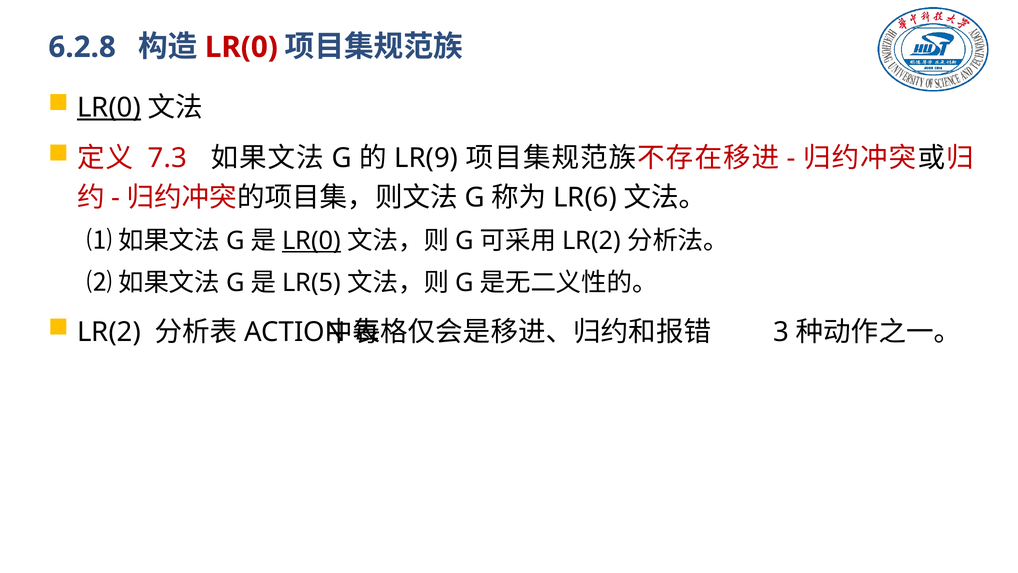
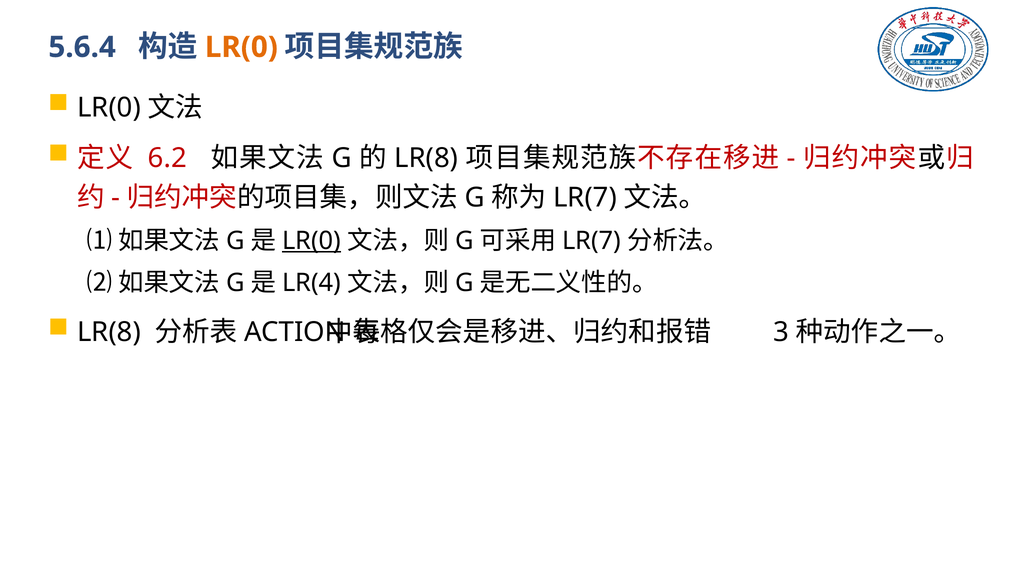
6.2.8: 6.2.8 -> 5.6.4 (82, 47)
LR(0 colour: red -> orange (241, 47)
LR(0 underline: present -> none (109, 108)
7.3: 7.3 -> 6.2 (167, 158)
LR(9: LR(9 -> LR(8 (426, 158)
LR(6: LR(6 -> LR(7 (585, 198)
LR(2: LR(2 -> LR(7 (592, 241)
LR(5: LR(5 -> LR(4 (312, 283)
LR(2: LR(2 -> LR(8 (109, 332)
